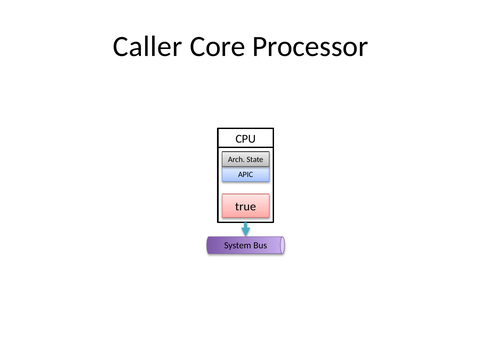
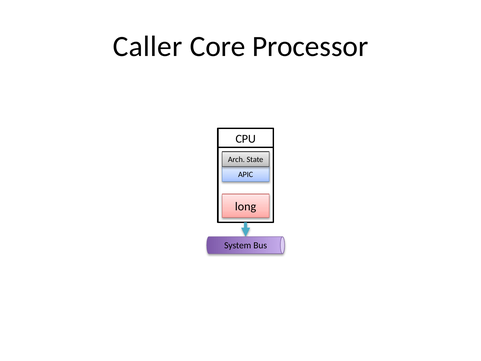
true: true -> long (246, 206)
